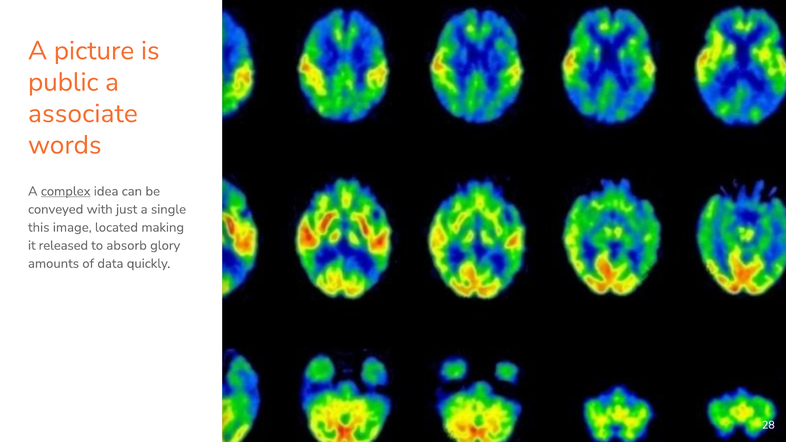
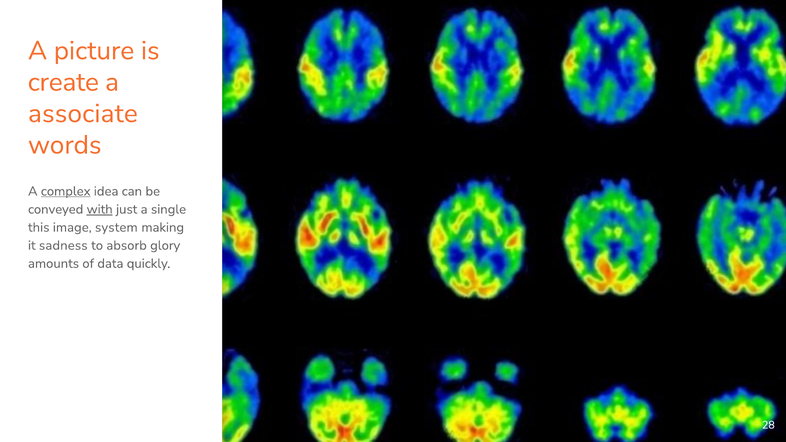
public: public -> create (63, 82)
with underline: none -> present (100, 209)
located: located -> system (116, 227)
released: released -> sadness (63, 245)
